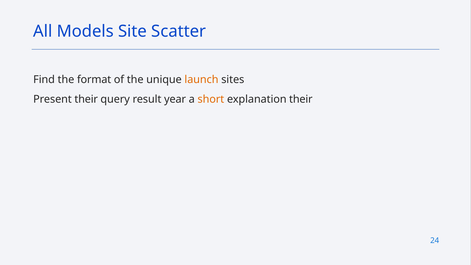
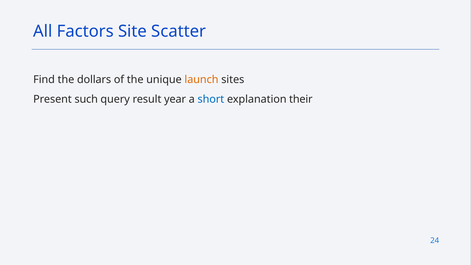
Models: Models -> Factors (85, 31)
format: format -> dollars (94, 79)
Present their: their -> such (86, 99)
short colour: orange -> blue (211, 99)
